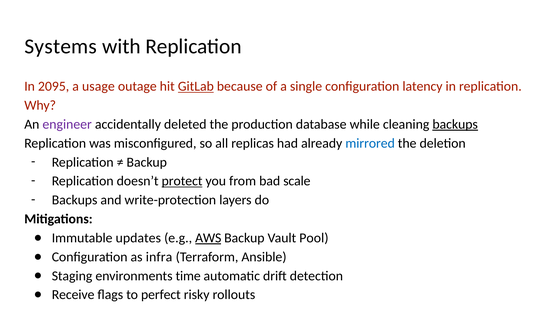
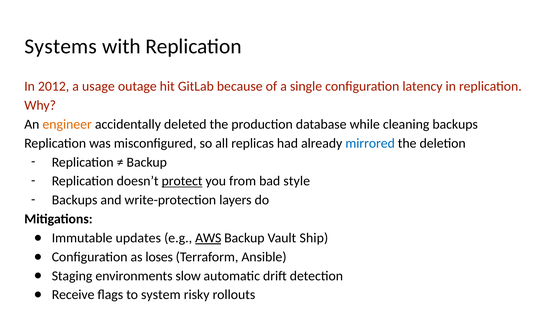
2095: 2095 -> 2012 (54, 86)
GitLab underline: present -> none (196, 86)
engineer colour: purple -> orange (67, 124)
backups underline: present -> none (455, 124)
scale: scale -> style (297, 181)
Pool: Pool -> Ship (314, 238)
infra: infra -> loses (159, 257)
time: time -> slow (188, 276)
perfect: perfect -> system (161, 295)
